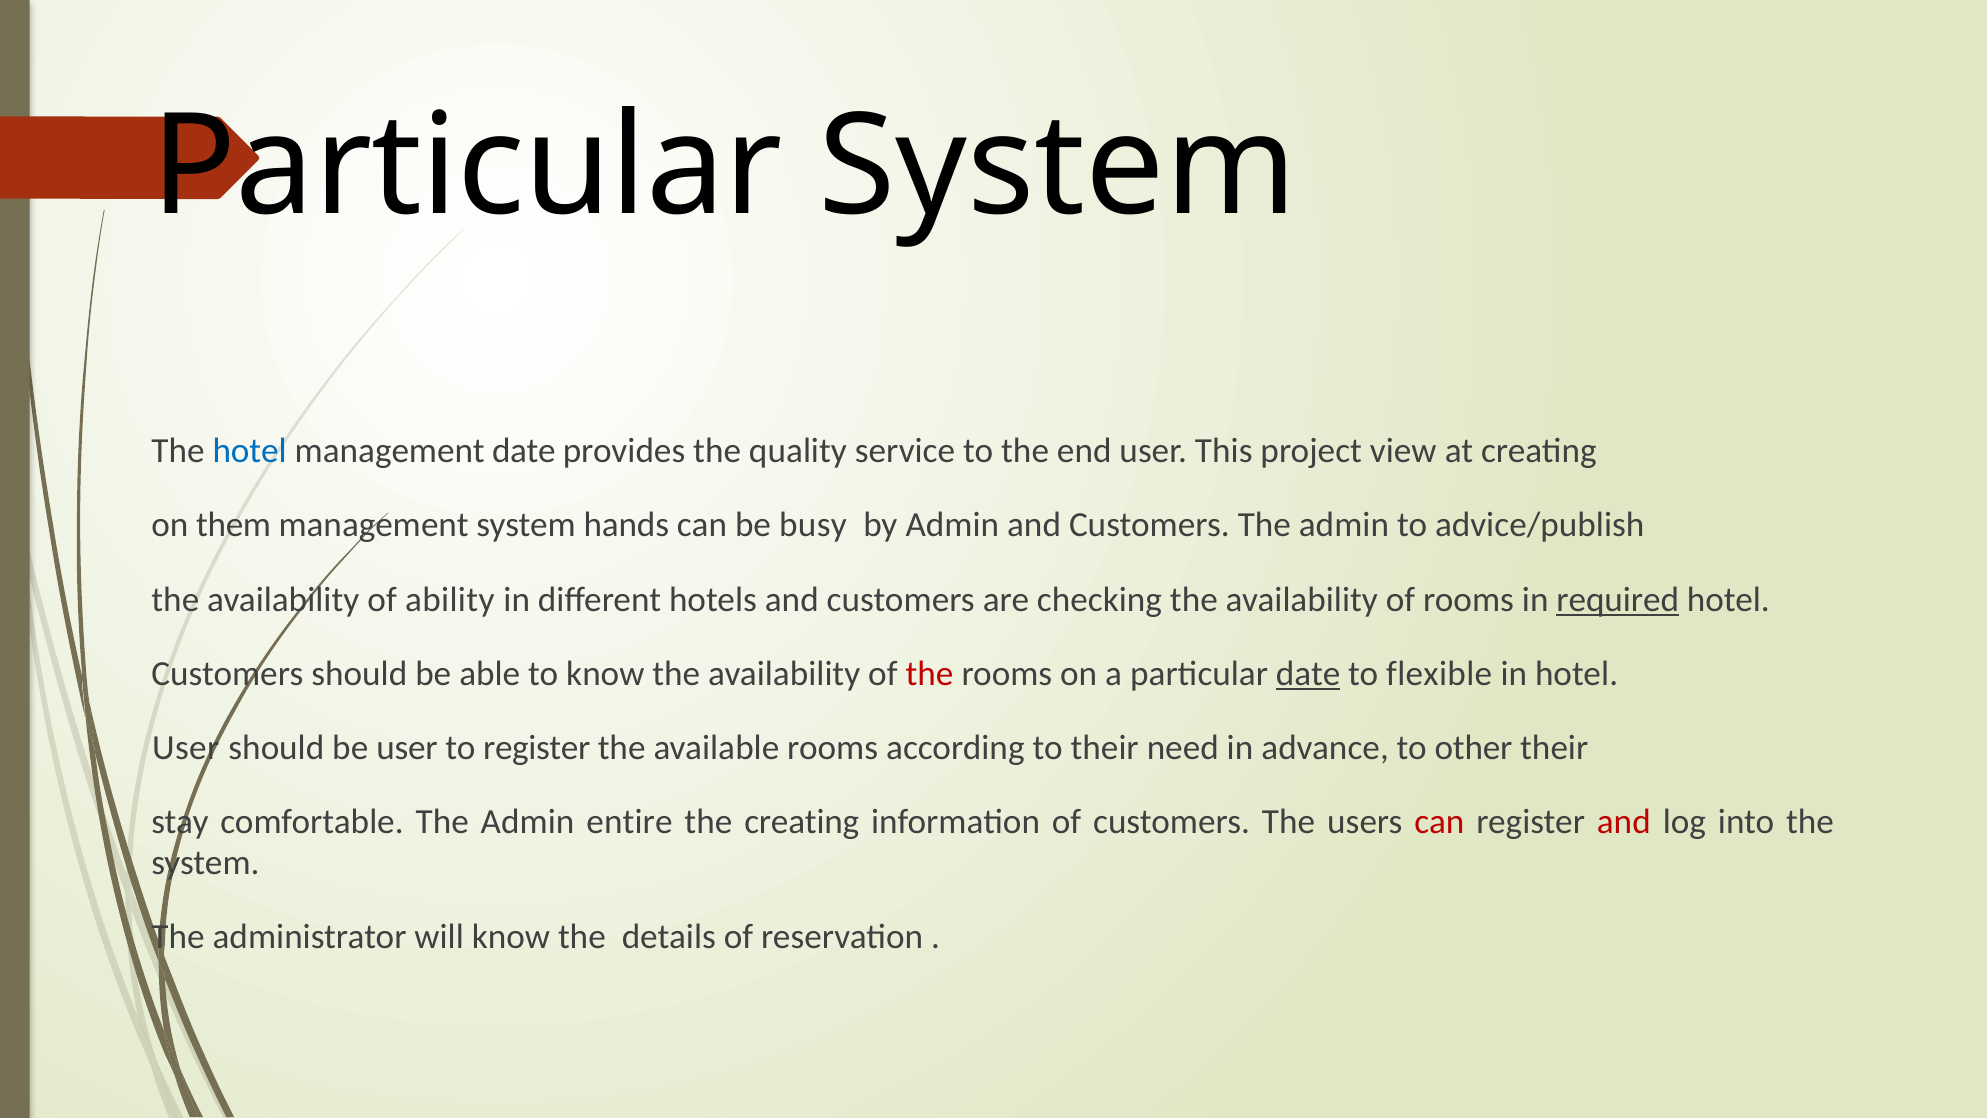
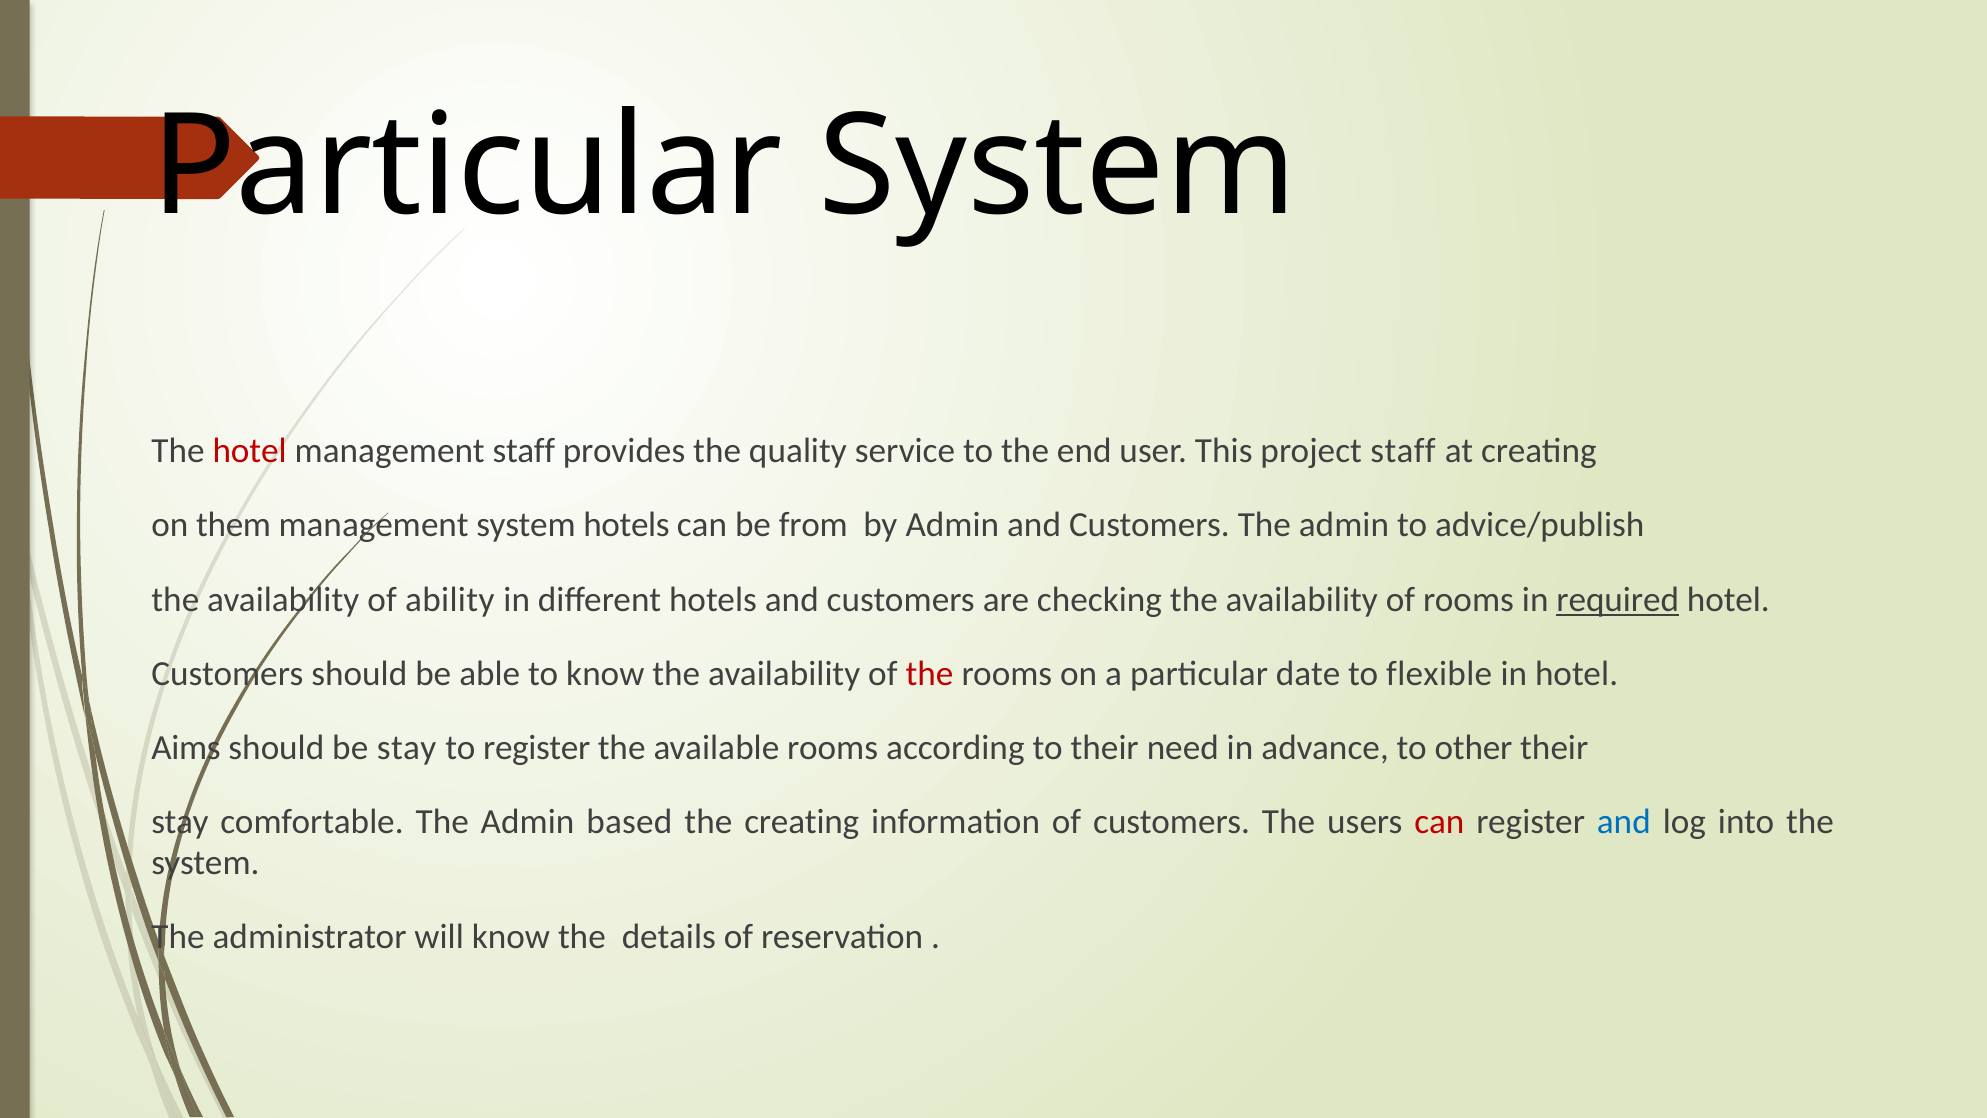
hotel colour: blue -> red (250, 451)
management date: date -> staff (524, 451)
project view: view -> staff (1403, 451)
system hands: hands -> hotels (626, 525)
busy: busy -> from (813, 525)
date underline: present -> none (1308, 673)
User: User -> Aims (186, 747)
be user: user -> stay (407, 747)
entire: entire -> based (629, 822)
and colour: red -> blue (1624, 822)
